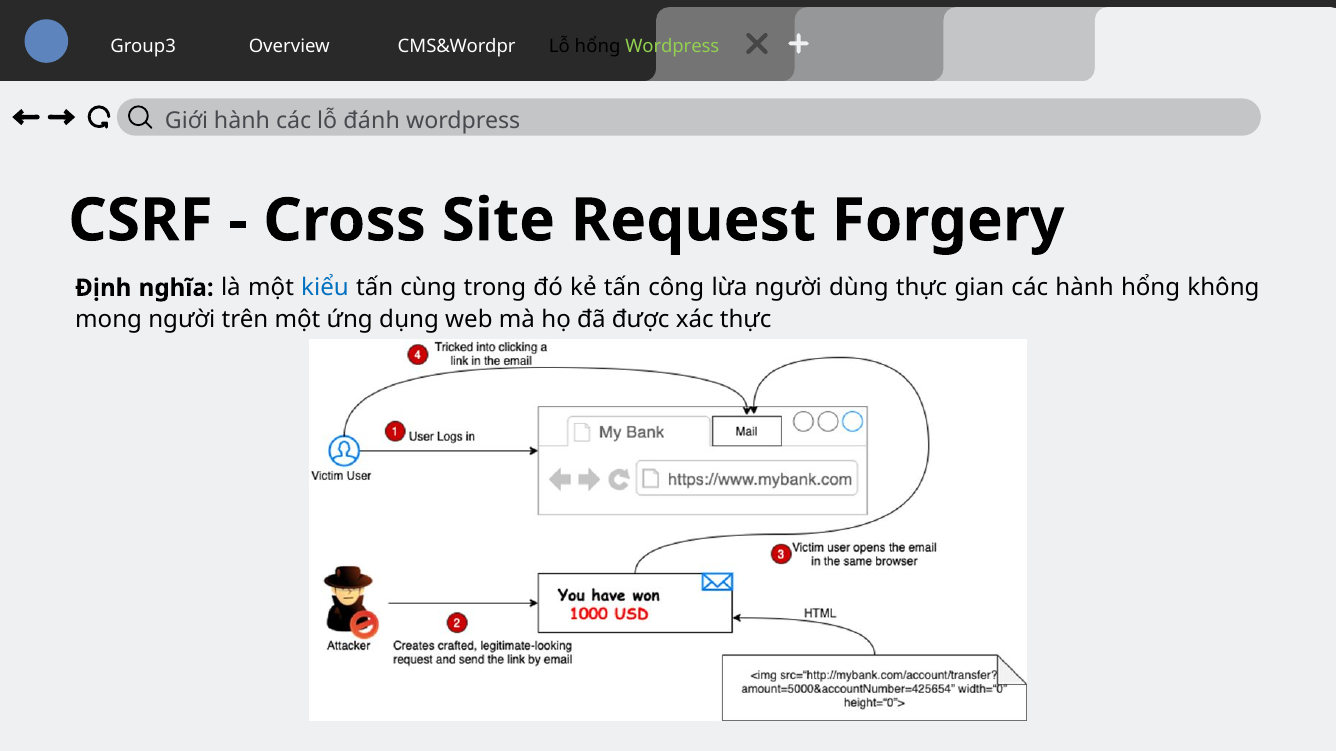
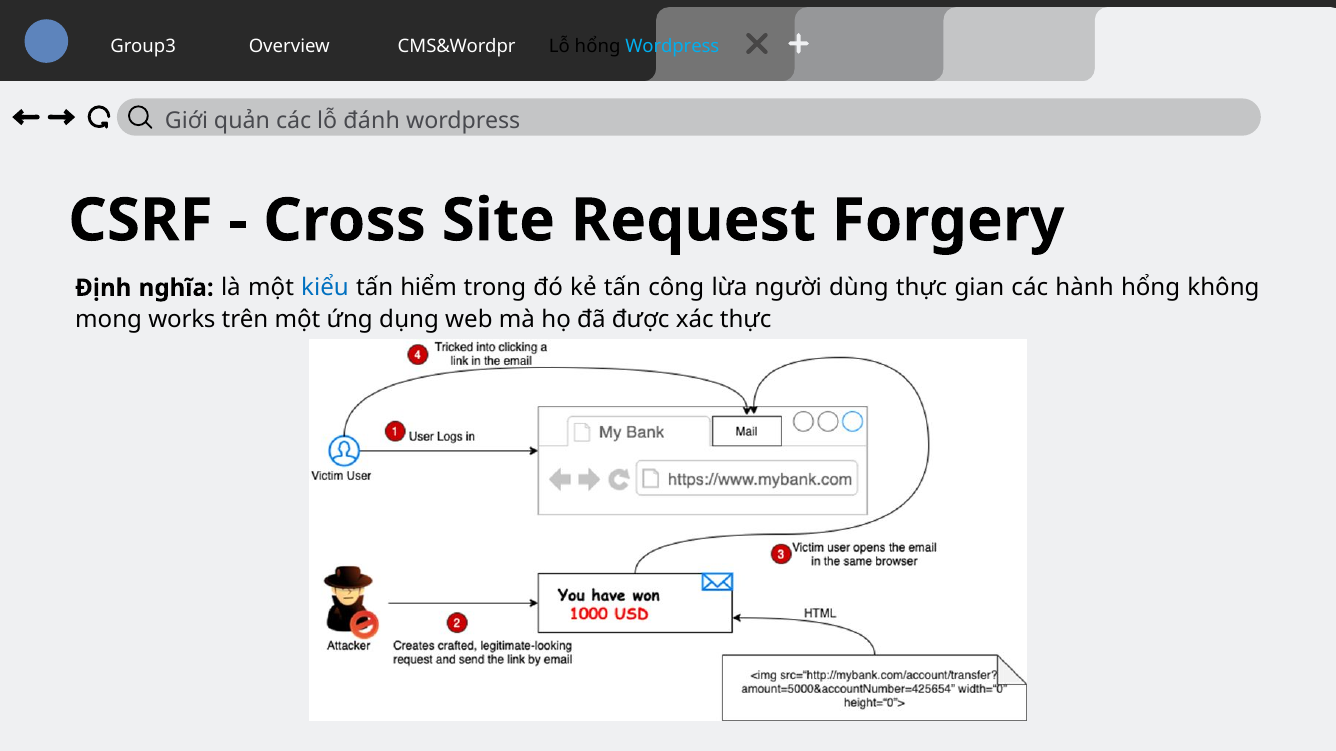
Wordpress colour: light green -> light blue (672, 46)
Giới hành: hành -> quản (242, 121)
cùng: cùng -> hiểm (429, 288)
mong người: người -> works (182, 319)
